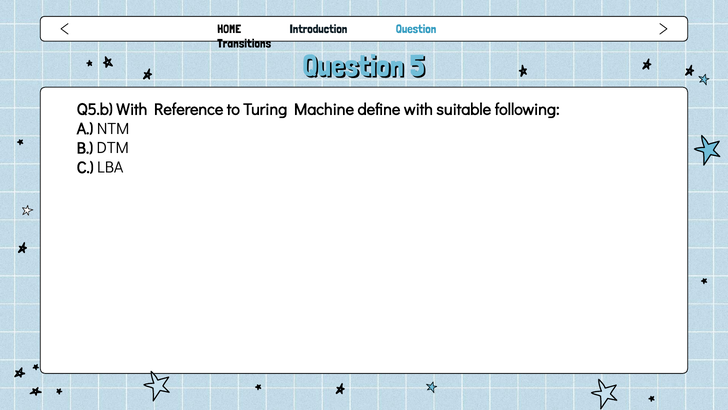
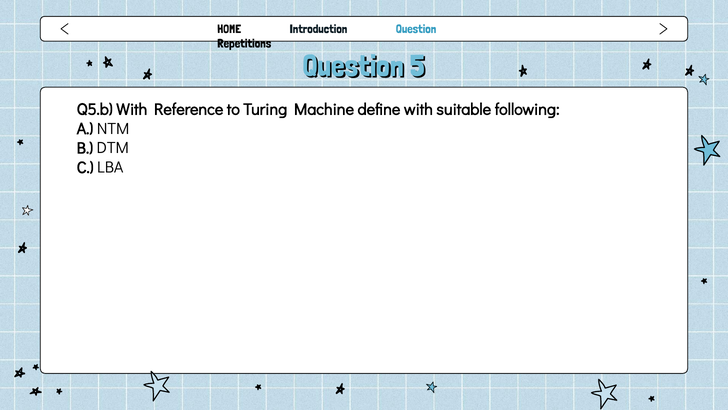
Transitions: Transitions -> Repetitions (244, 44)
